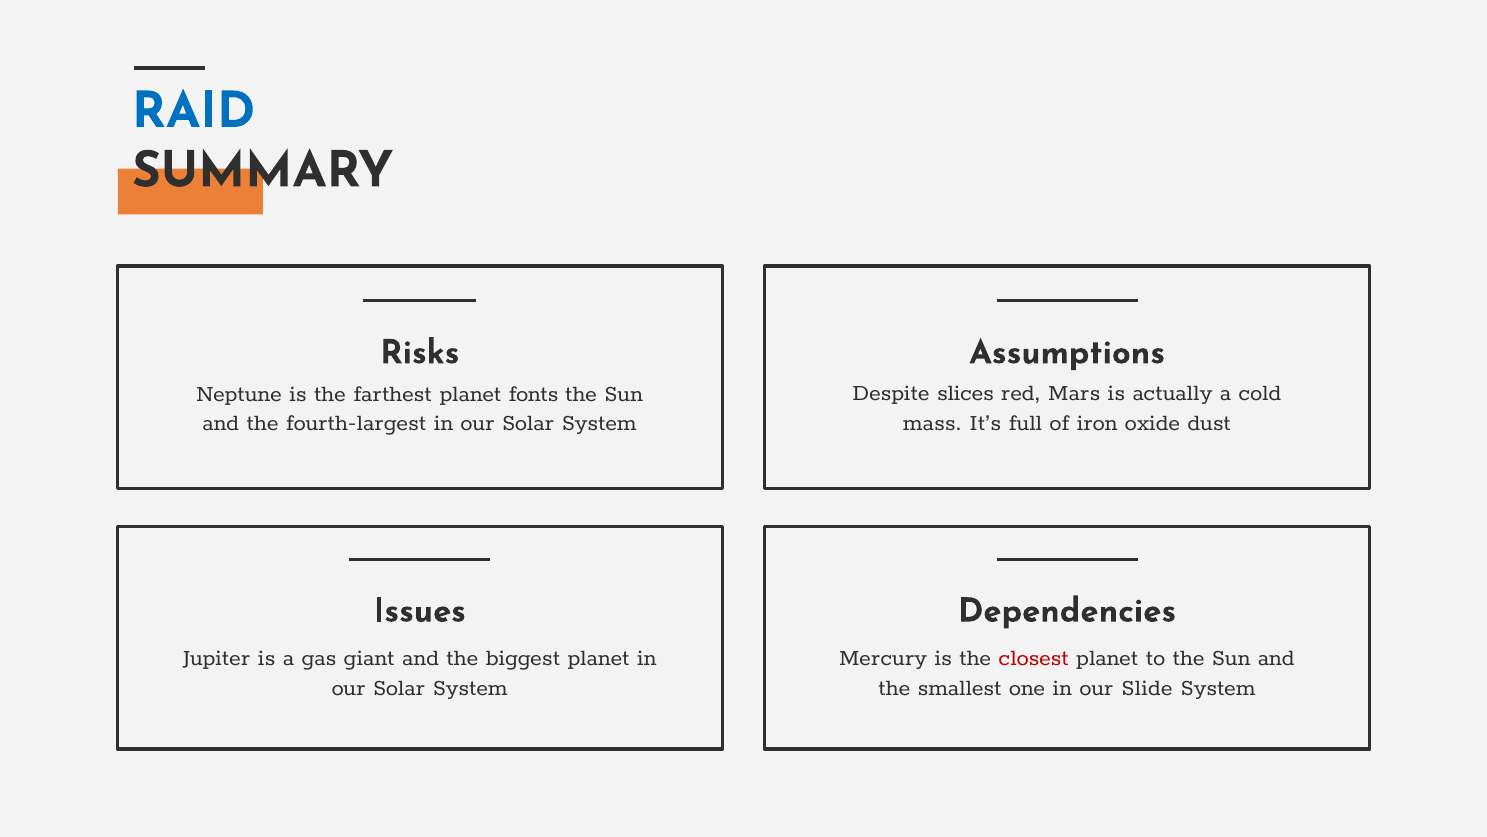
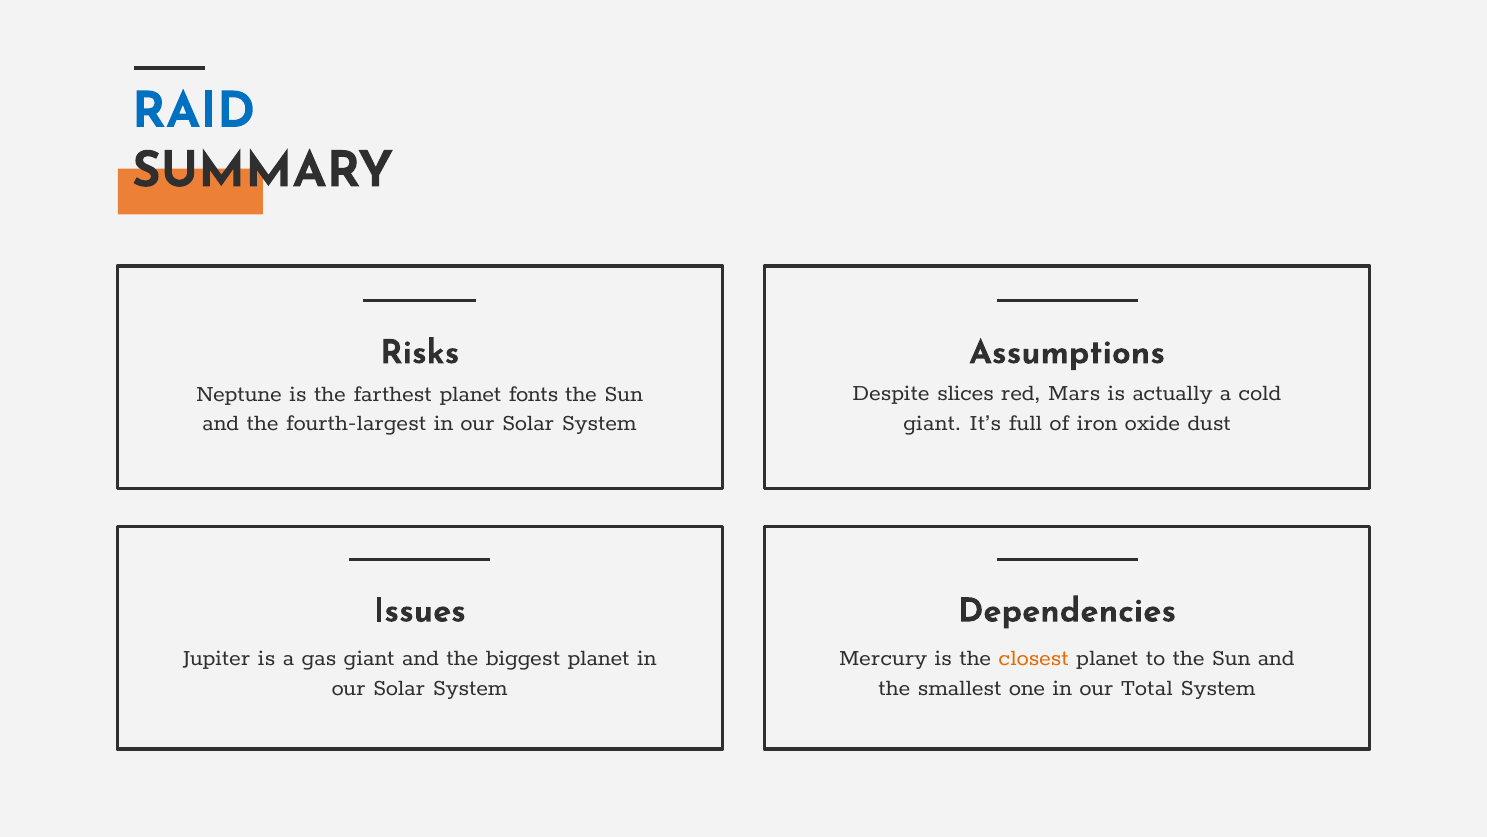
mass: mass -> giant (932, 422)
closest colour: red -> orange (1034, 657)
Slide: Slide -> Total (1147, 687)
